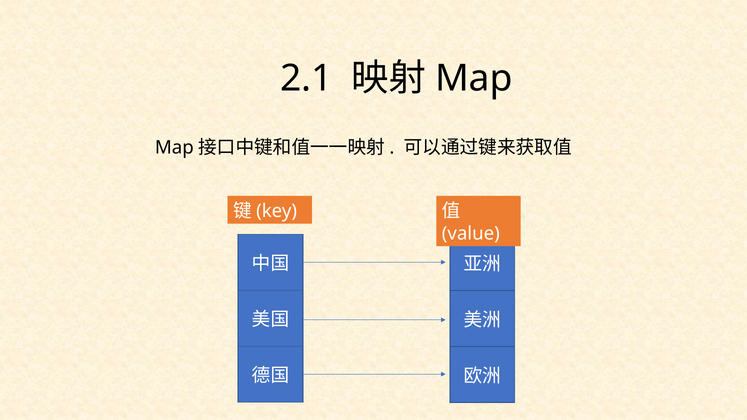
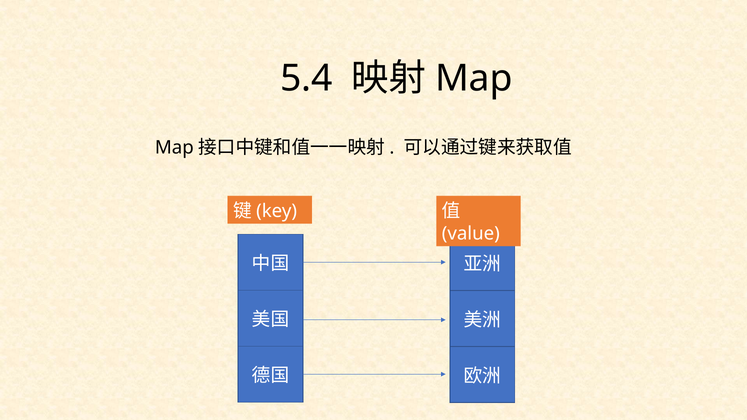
2.1: 2.1 -> 5.4 (306, 78)
